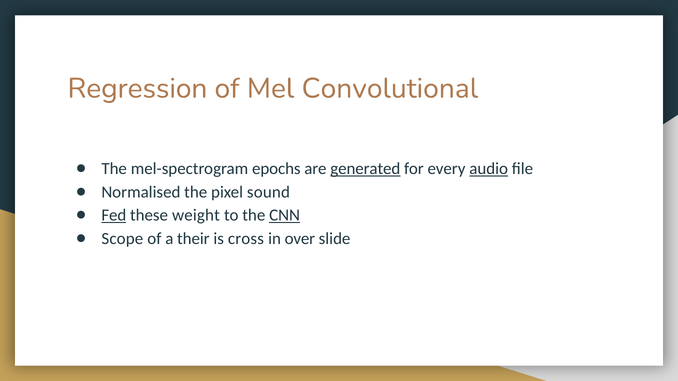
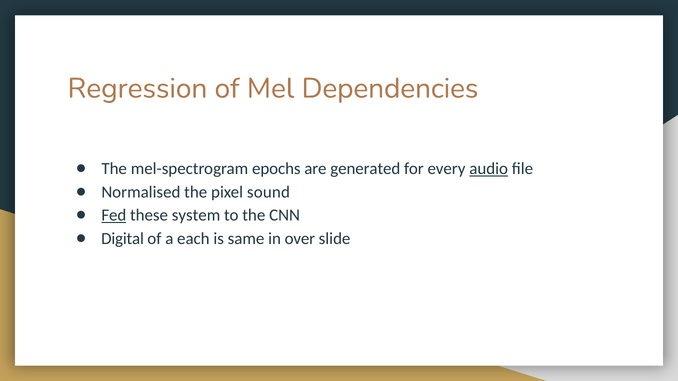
Convolutional: Convolutional -> Dependencies (390, 88)
generated underline: present -> none (365, 169)
weight: weight -> system (196, 216)
CNN underline: present -> none (285, 216)
Scope: Scope -> Digital (123, 239)
their: their -> each (193, 239)
cross: cross -> same (246, 239)
